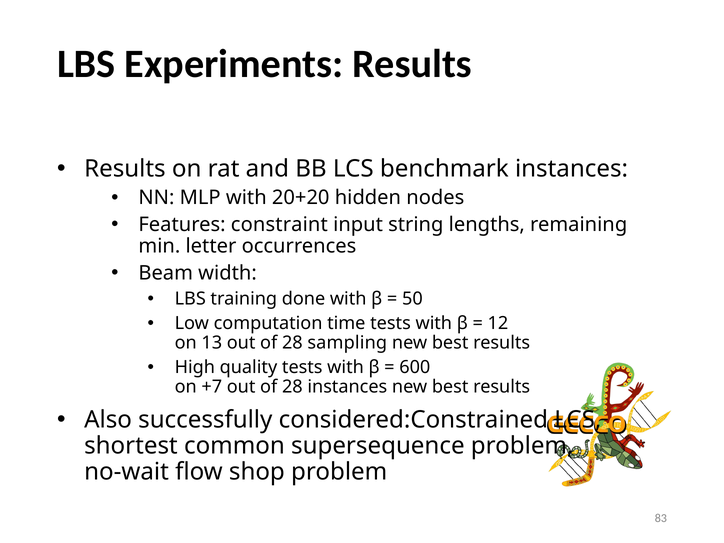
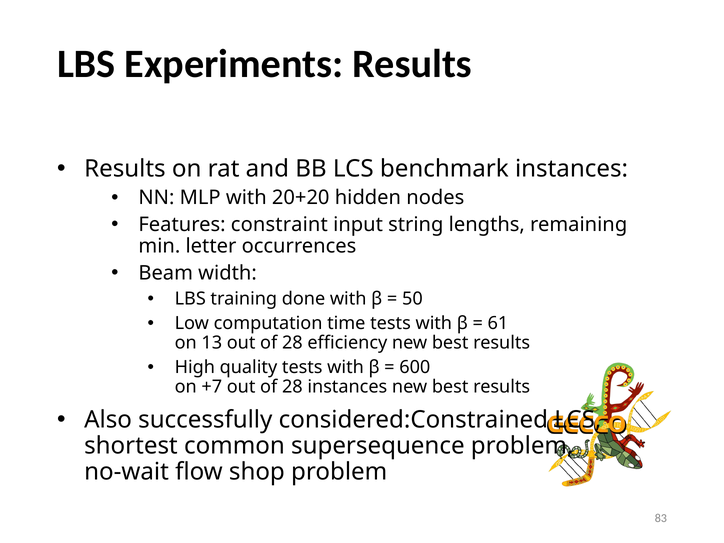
12: 12 -> 61 (498, 323)
sampling: sampling -> efficiency (347, 343)
